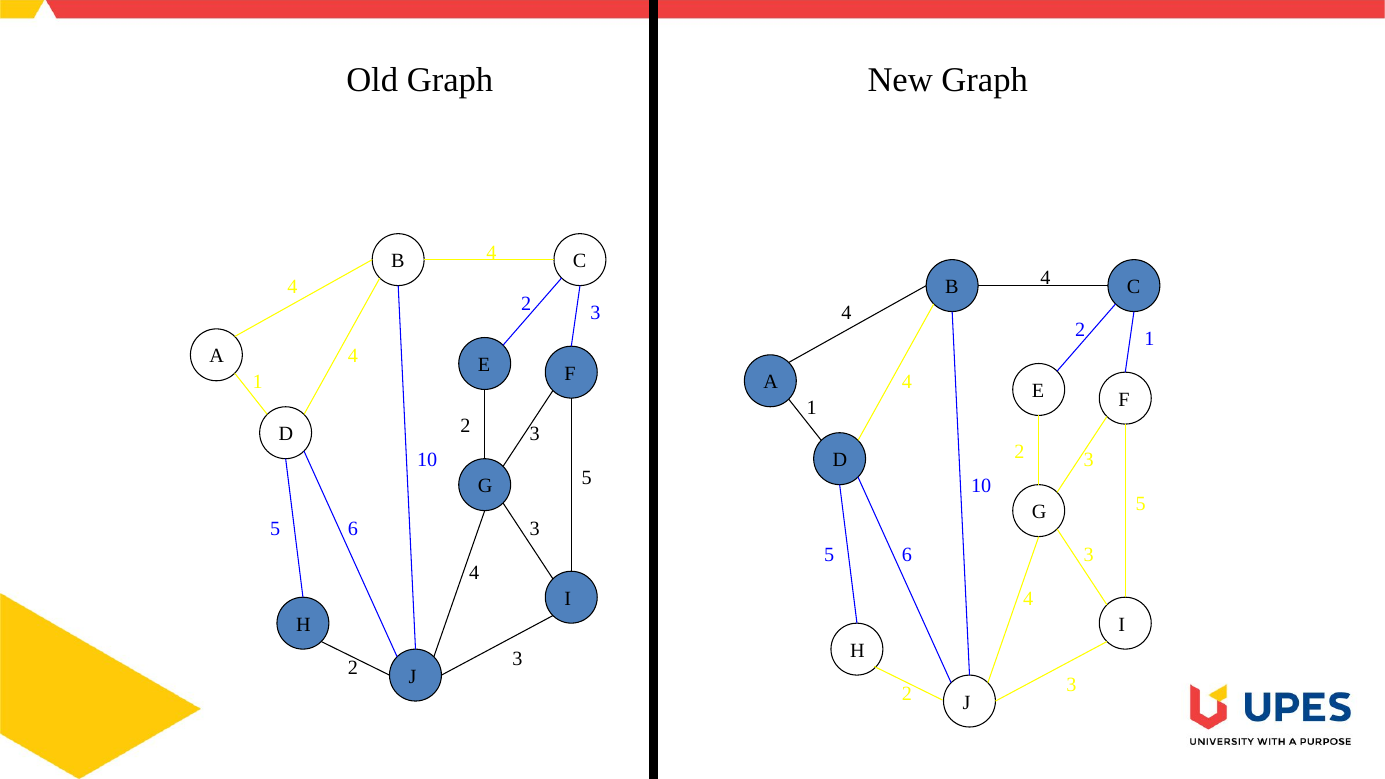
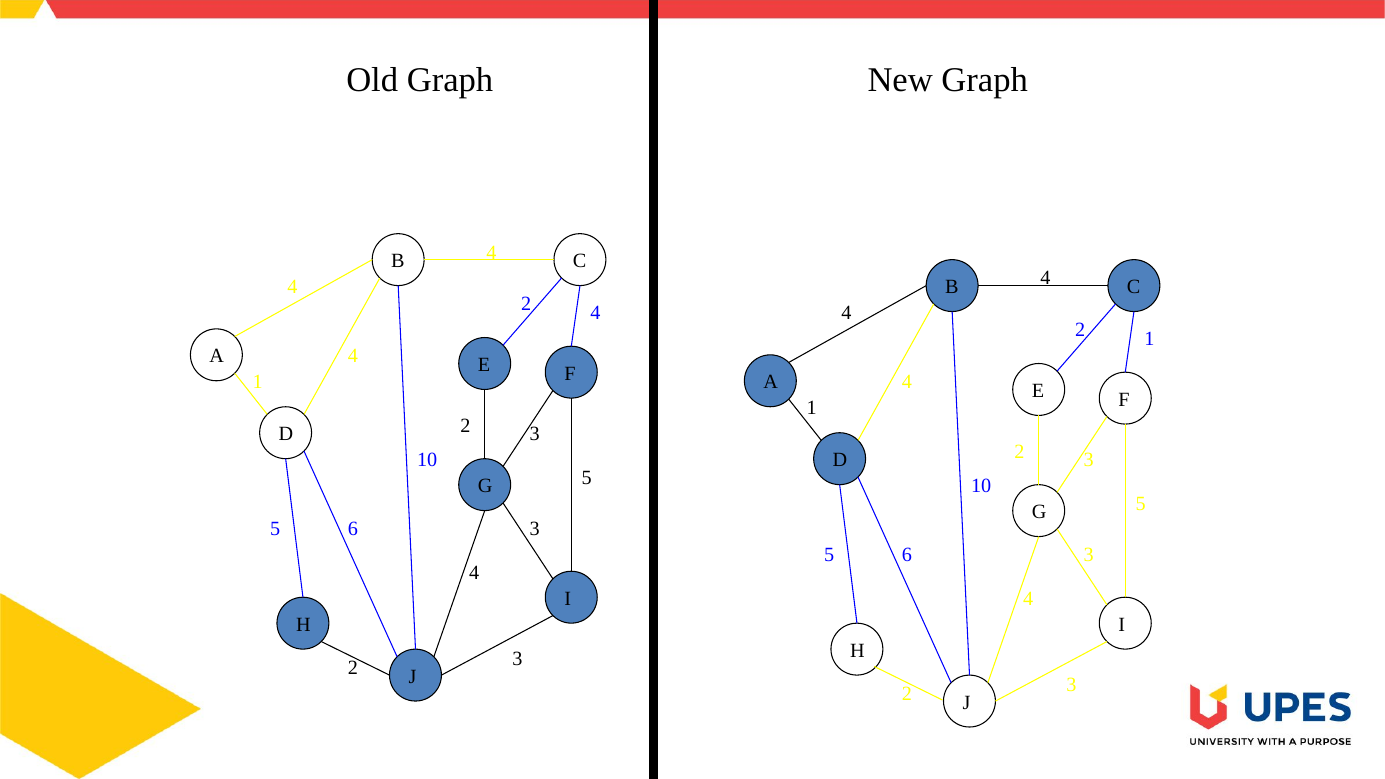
3: 3 -> 4 (595, 313)
